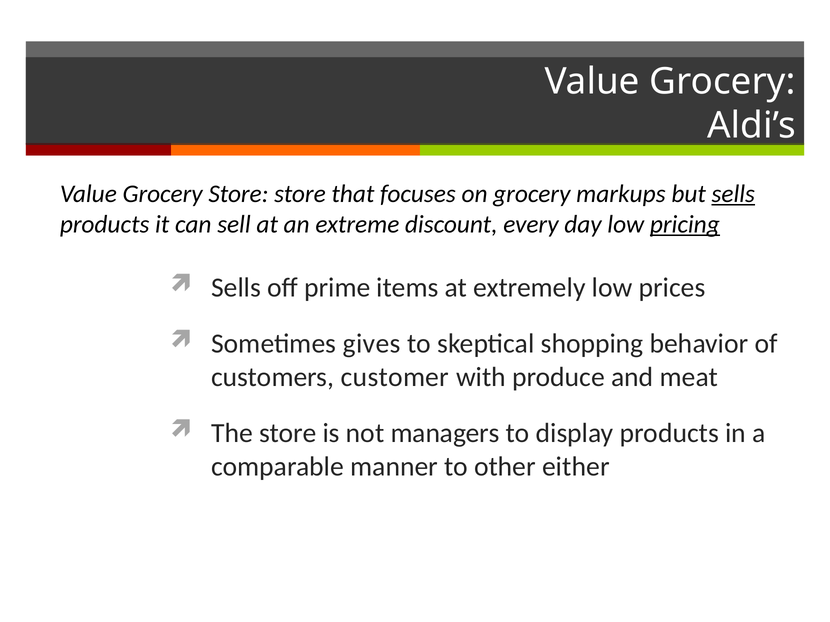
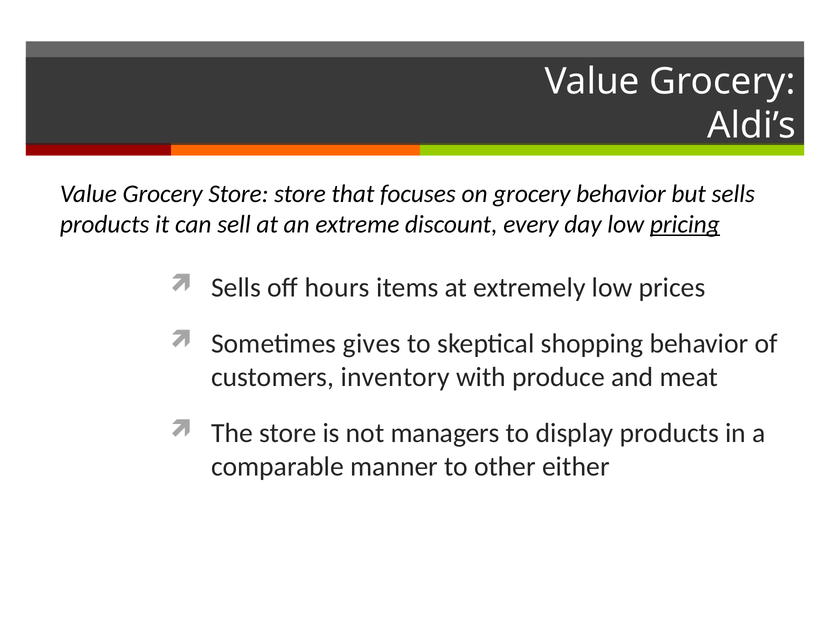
grocery markups: markups -> behavior (621, 194)
sells underline: present -> none (733, 194)
prime: prime -> hours (337, 288)
customer: customer -> inventory (395, 377)
